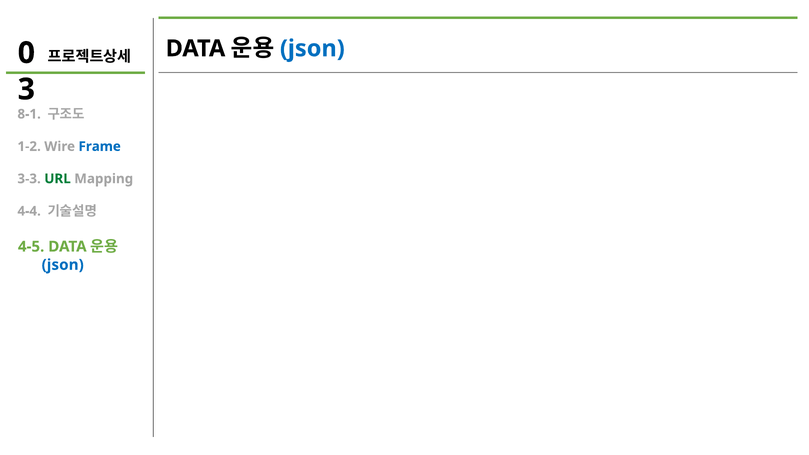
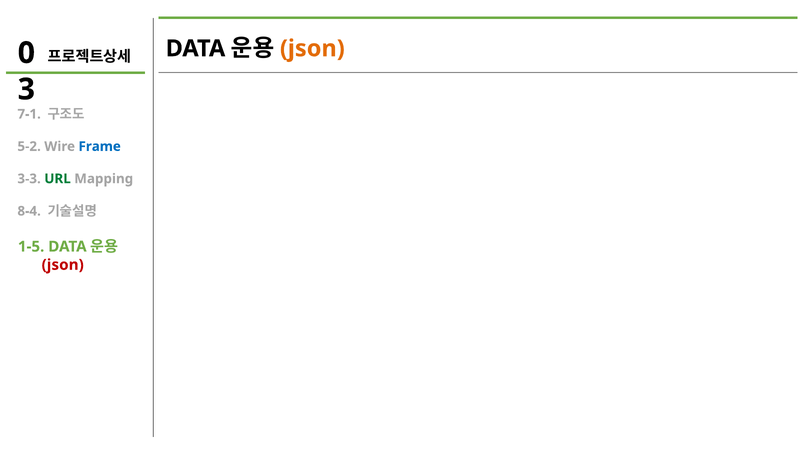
json colour: blue -> orange (312, 48)
8-1: 8-1 -> 7-1 (29, 114)
1-2: 1-2 -> 5-2 (29, 146)
4-4: 4-4 -> 8-4 (29, 211)
4-5: 4-5 -> 1-5 (31, 247)
json colour: blue -> red (63, 265)
